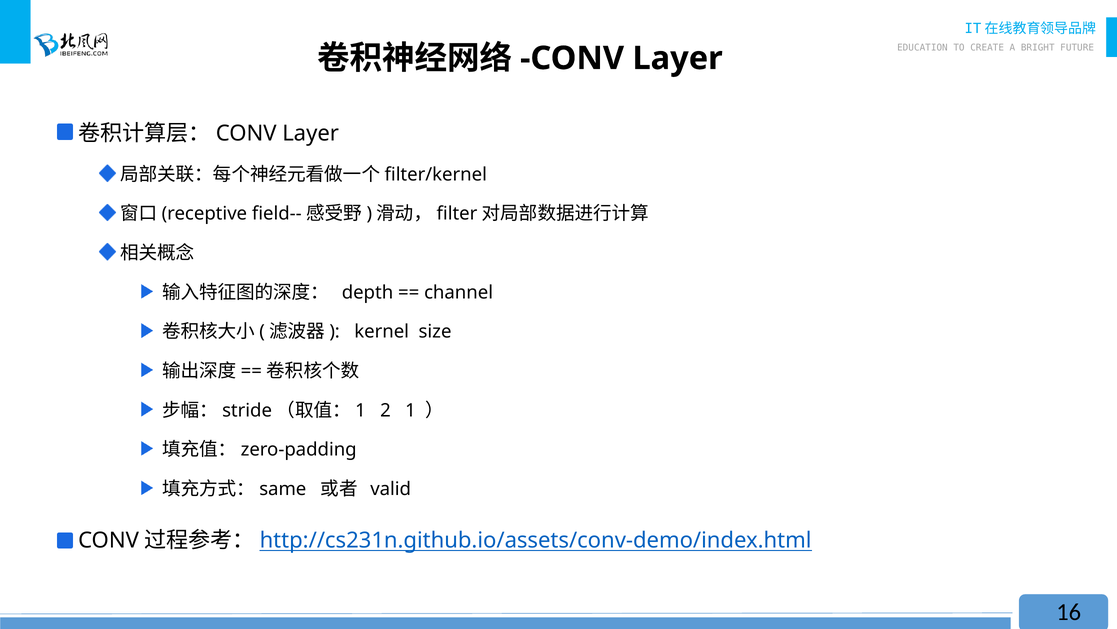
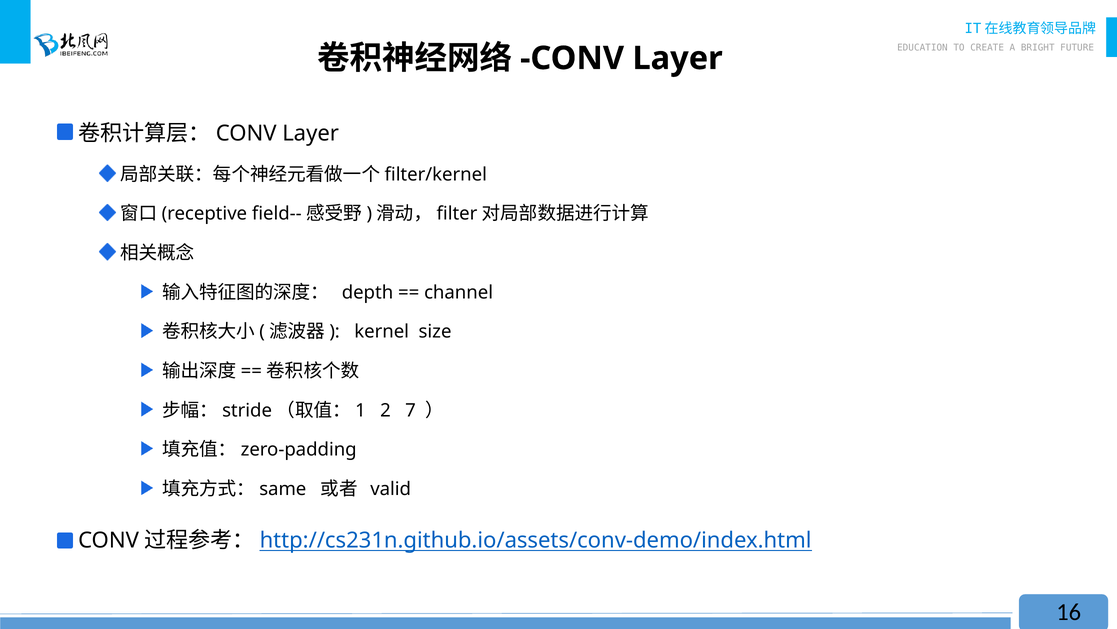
1: 1 -> 7 (411, 410)
